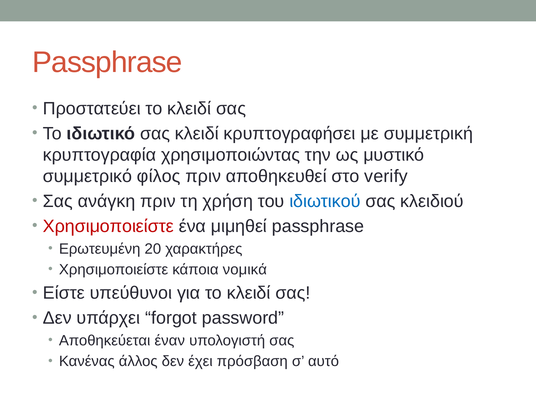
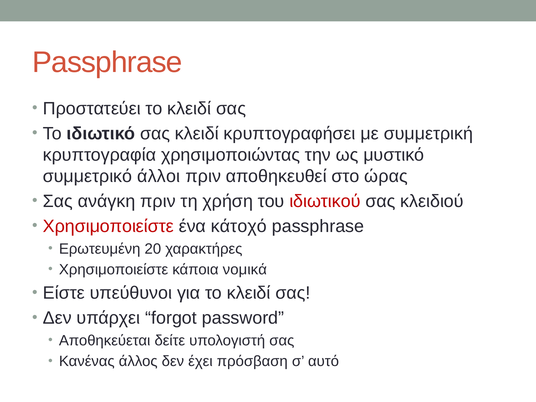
φίλος: φίλος -> άλλοι (159, 176)
verify: verify -> ώρας (386, 176)
ιδιωτικού colour: blue -> red (325, 201)
μιμηθεί: μιμηθεί -> κάτοχό (239, 226)
έναν: έναν -> δείτε (170, 340)
